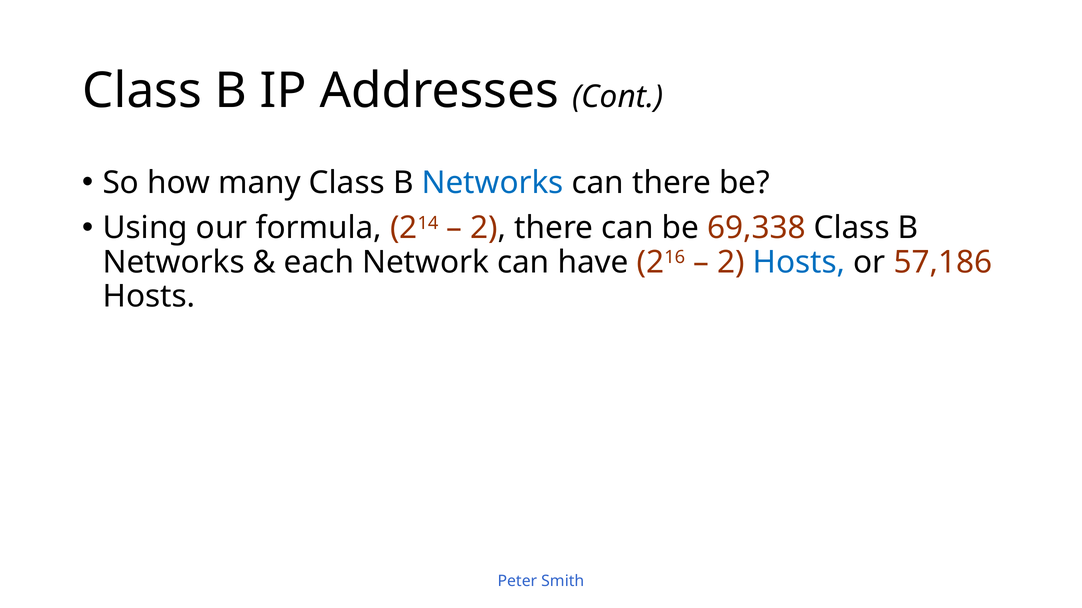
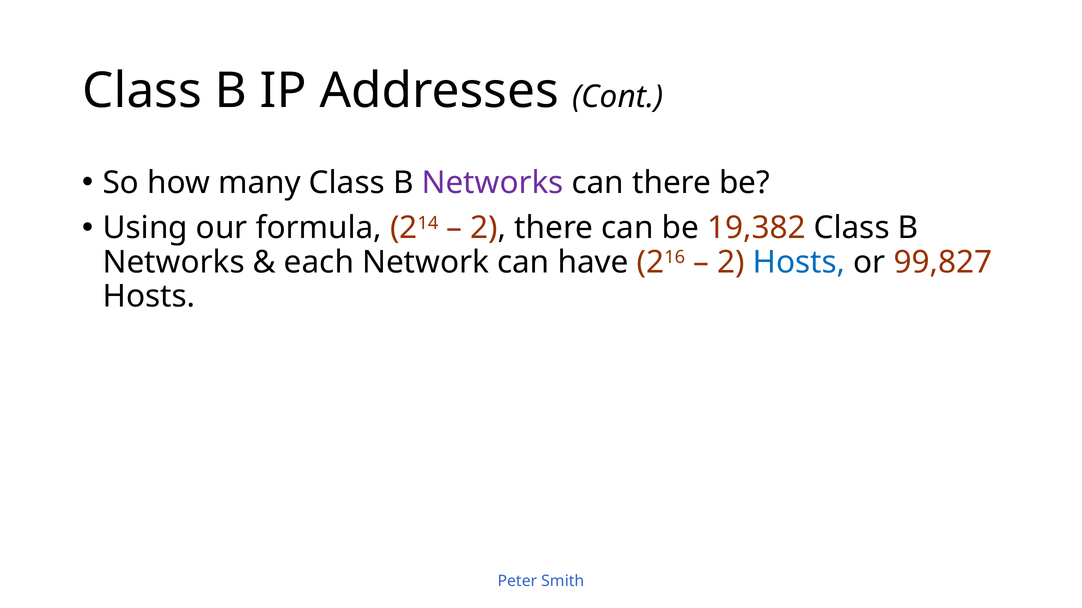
Networks colour: blue -> purple (493, 183)
69,338: 69,338 -> 19,382 (756, 228)
57,186: 57,186 -> 99,827 (943, 262)
